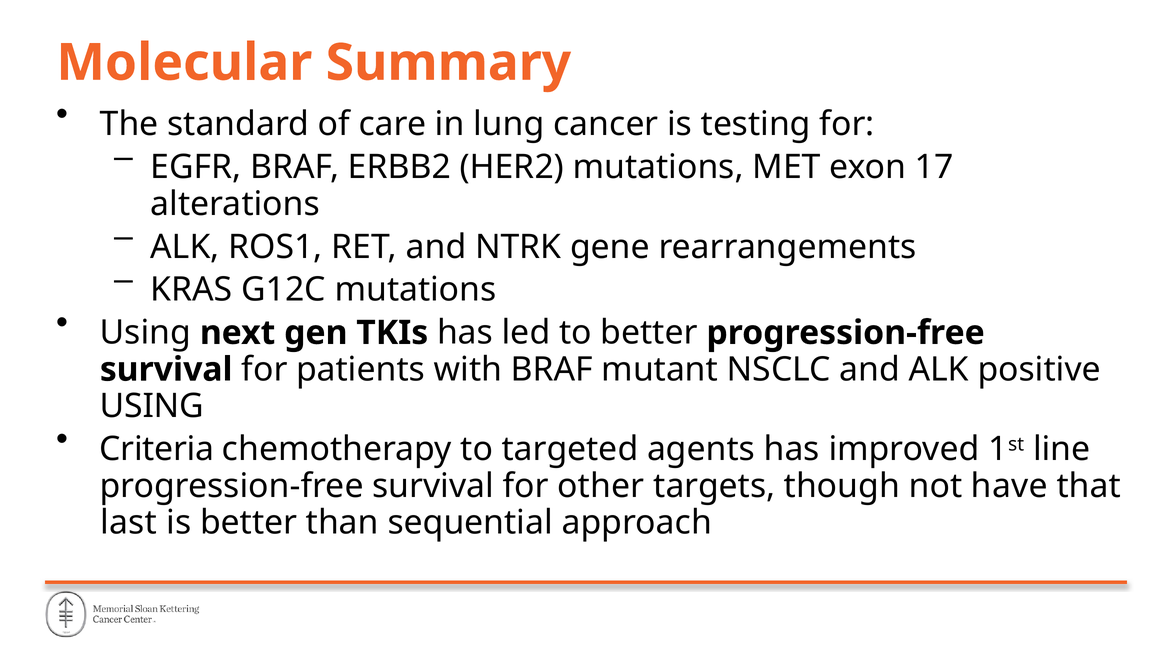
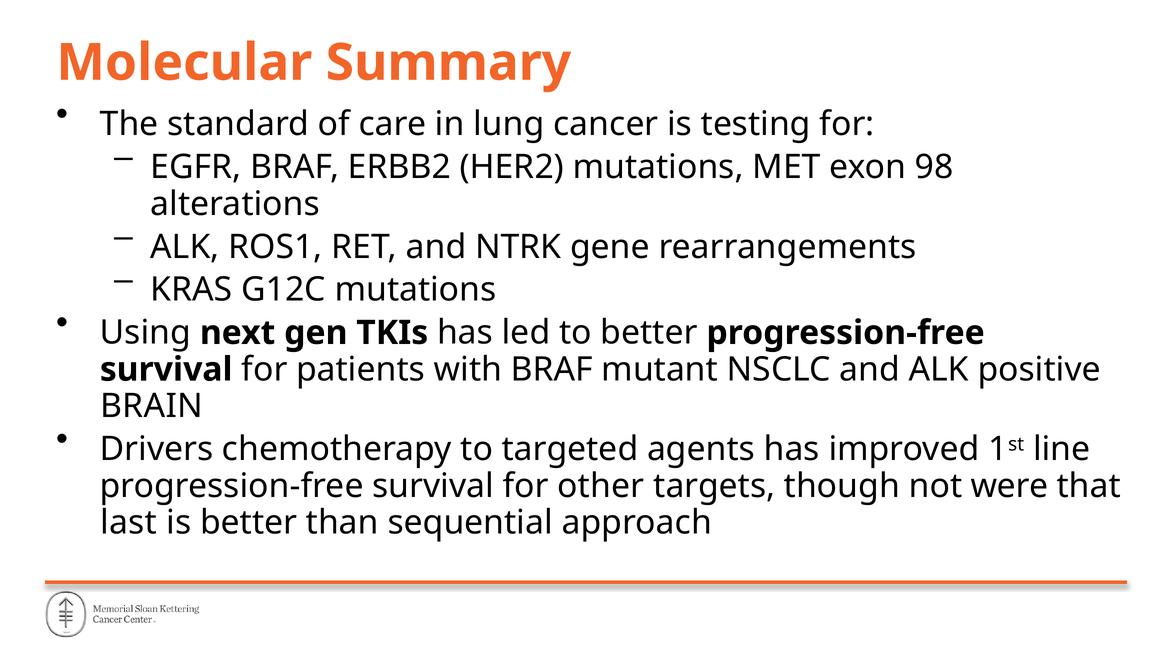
17: 17 -> 98 (934, 167)
USING: USING -> BRAIN (152, 406)
Criteria: Criteria -> Drivers (157, 449)
have: have -> were (1010, 486)
